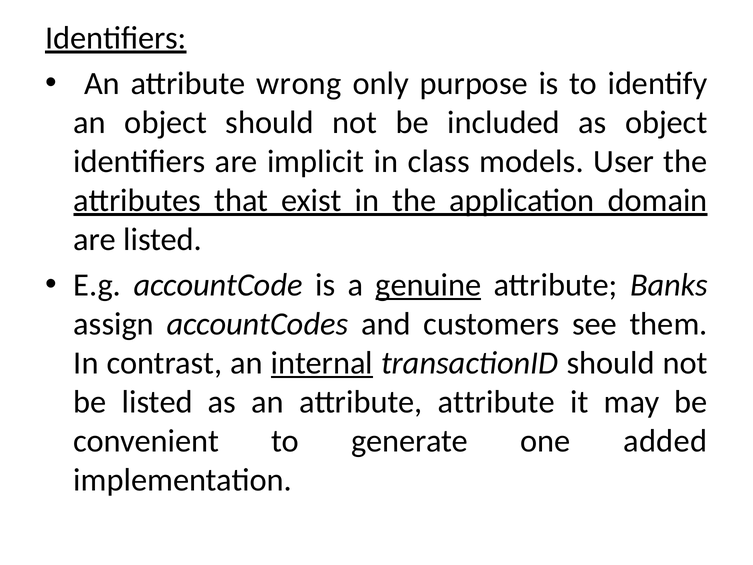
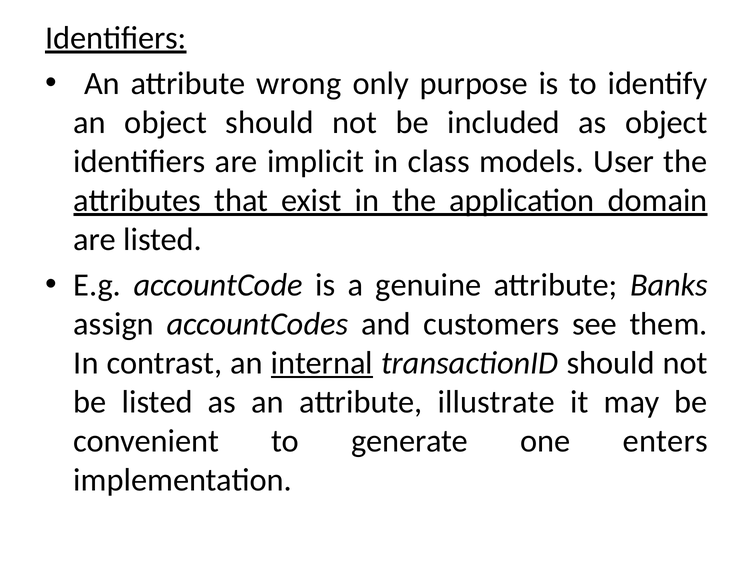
genuine underline: present -> none (428, 285)
attribute attribute: attribute -> illustrate (496, 402)
added: added -> enters (665, 441)
